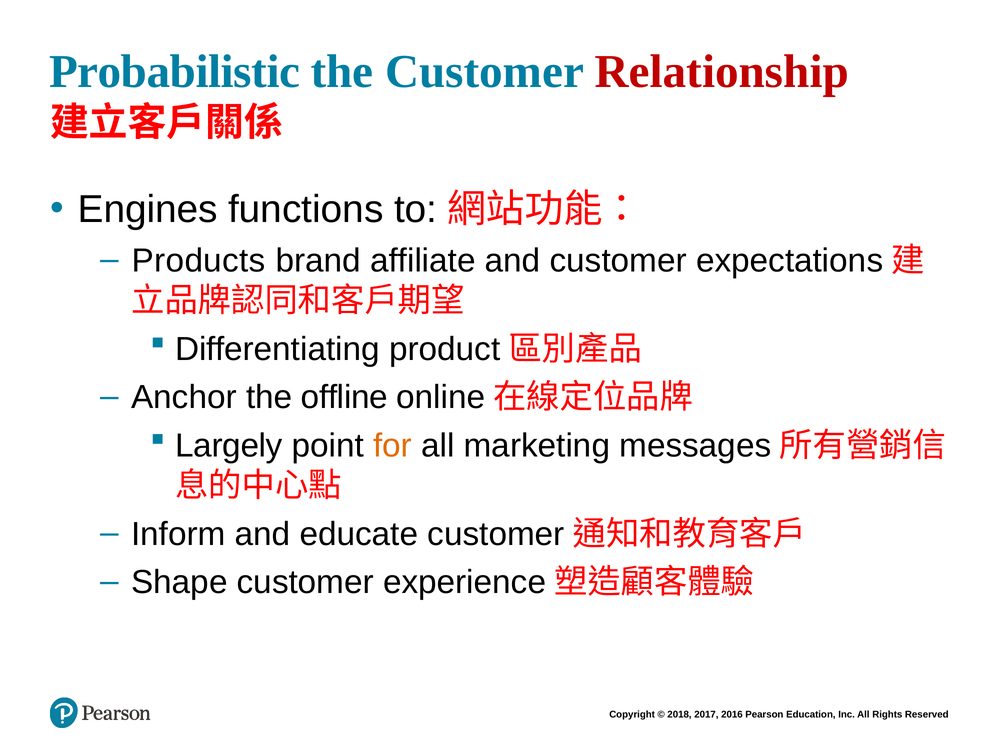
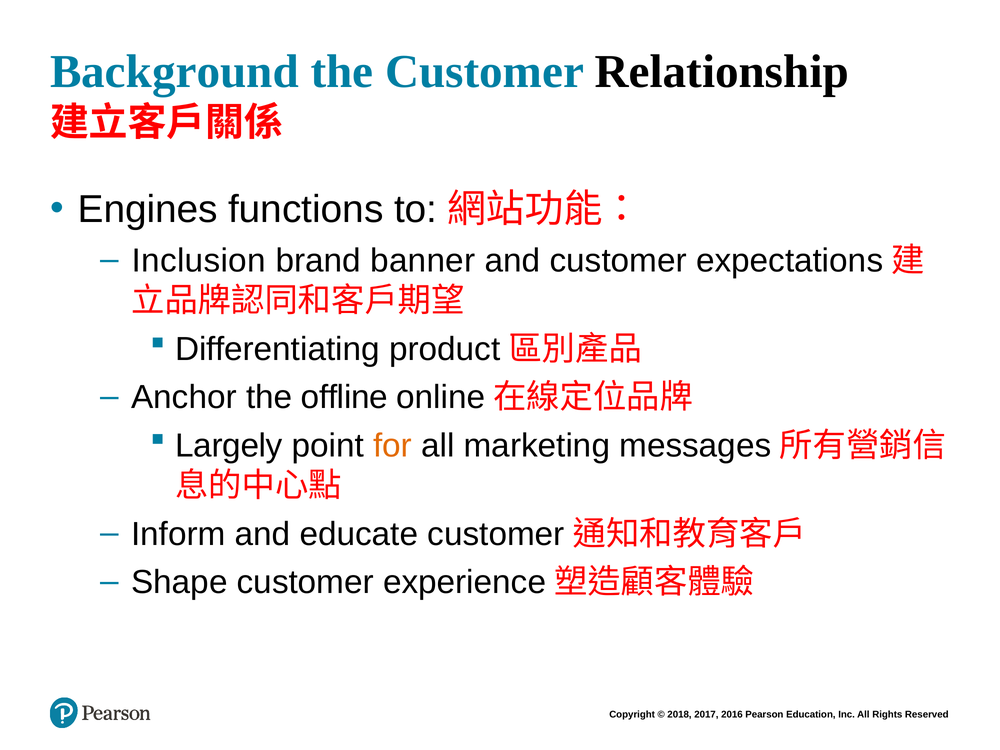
Probabilistic: Probabilistic -> Background (174, 72)
Relationship colour: red -> black (722, 72)
Products: Products -> Inclusion (199, 261)
affiliate: affiliate -> banner (423, 261)
